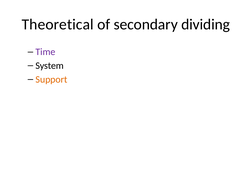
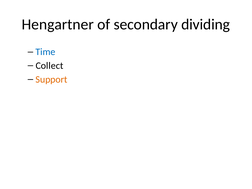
Theoretical: Theoretical -> Hengartner (58, 24)
Time colour: purple -> blue (45, 52)
System: System -> Collect (49, 66)
